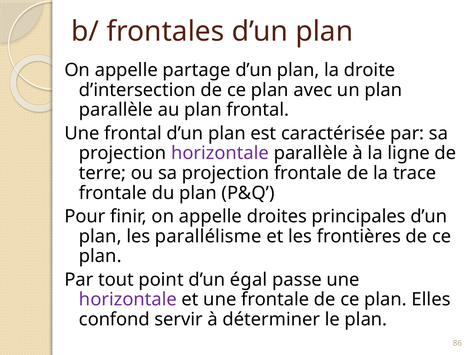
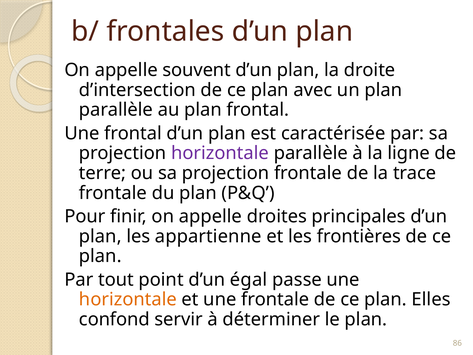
partage: partage -> souvent (197, 70)
parallélisme: parallélisme -> appartienne (208, 236)
horizontale colour: purple -> orange (128, 299)
